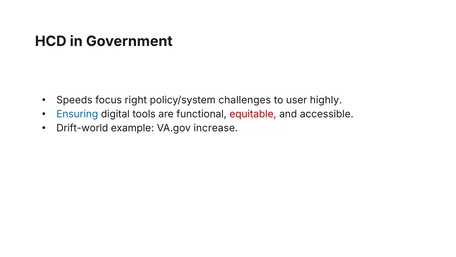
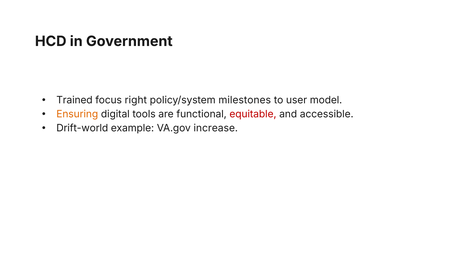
Speeds: Speeds -> Trained (74, 100)
challenges: challenges -> milestones (245, 100)
highly: highly -> model (326, 100)
Ensuring colour: blue -> orange (77, 114)
